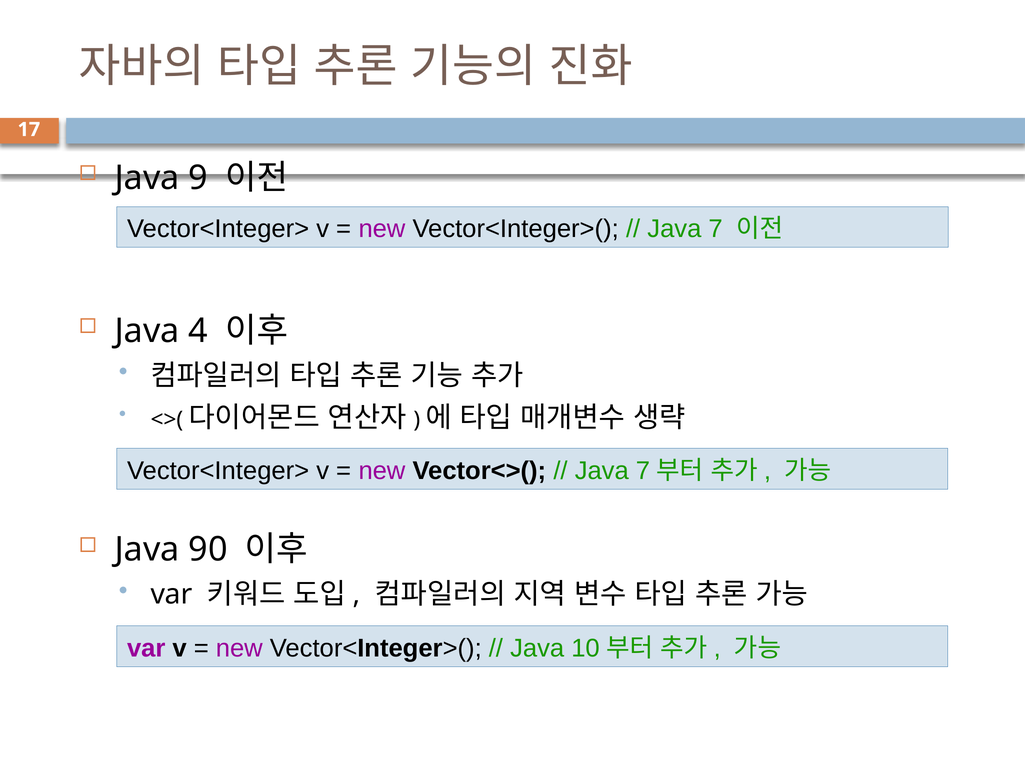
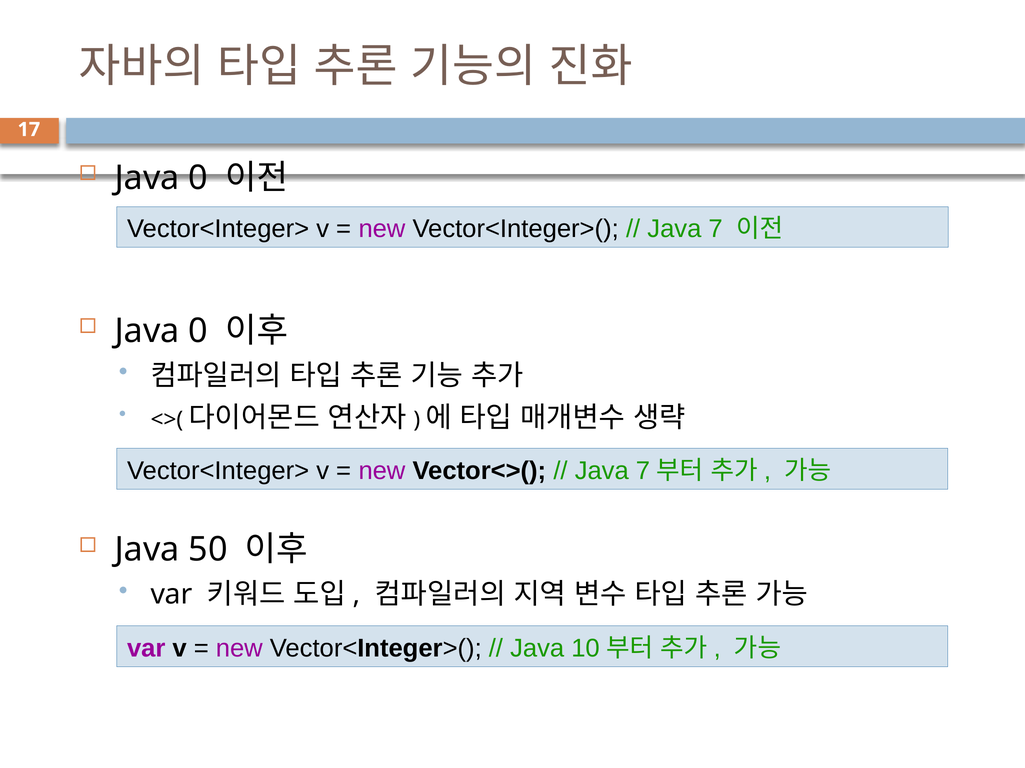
9: 9 -> 0 (198, 178)
4: 4 -> 0 (198, 331)
90: 90 -> 50 (208, 550)
